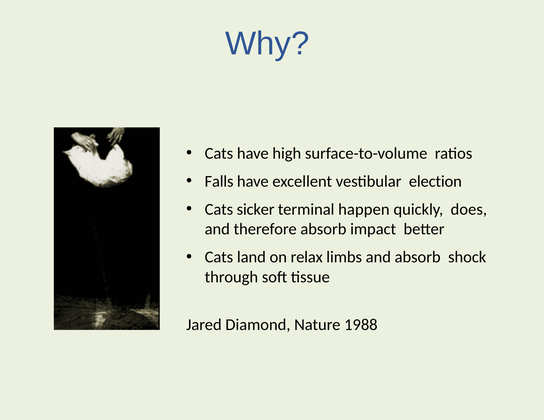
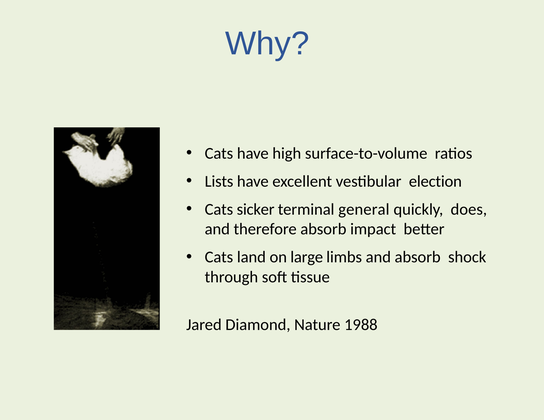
Falls: Falls -> Lists (219, 182)
happen: happen -> general (364, 210)
relax: relax -> large (307, 257)
